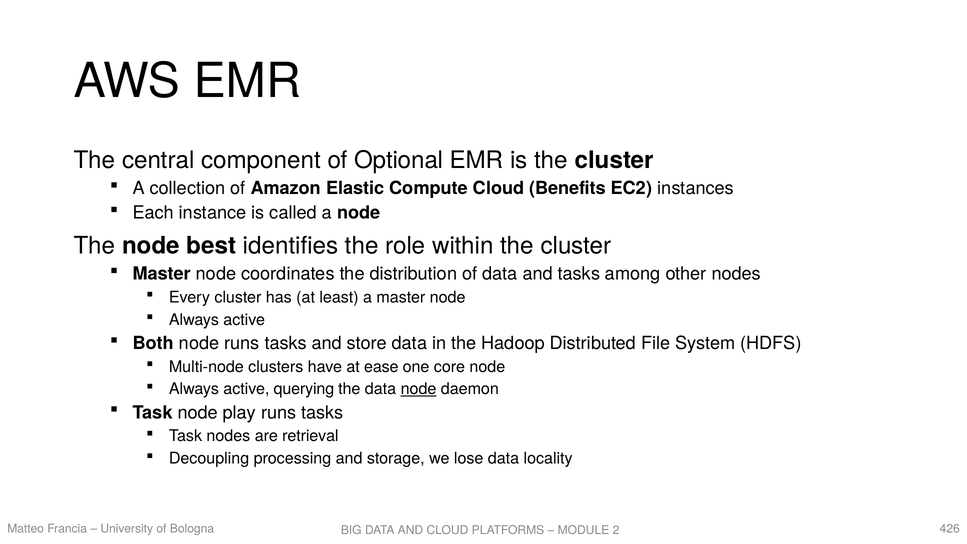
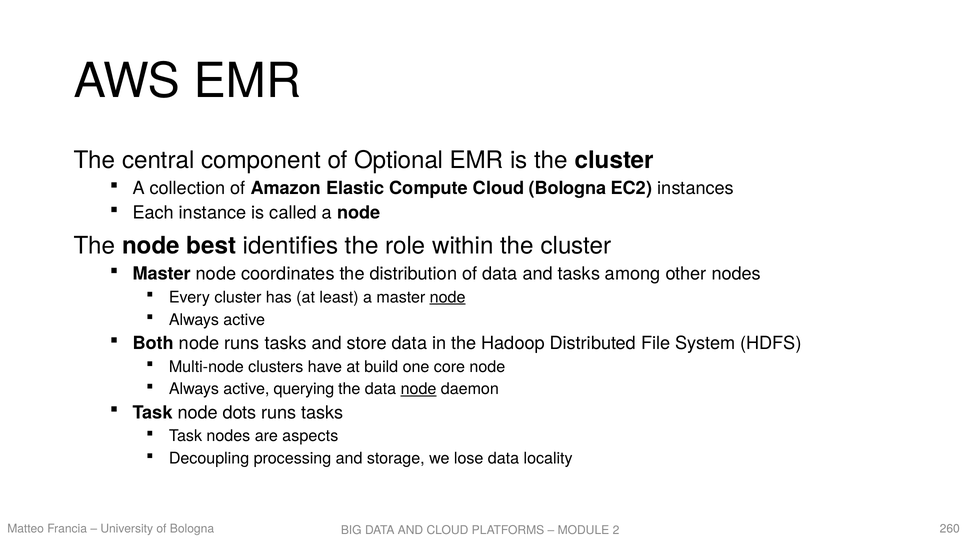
Cloud Benefits: Benefits -> Bologna (568, 188)
node underline: none -> present (448, 297)
ease: ease -> build (381, 367)
play: play -> dots (239, 413)
retrieval: retrieval -> aspects (310, 436)
426: 426 -> 260 (950, 529)
